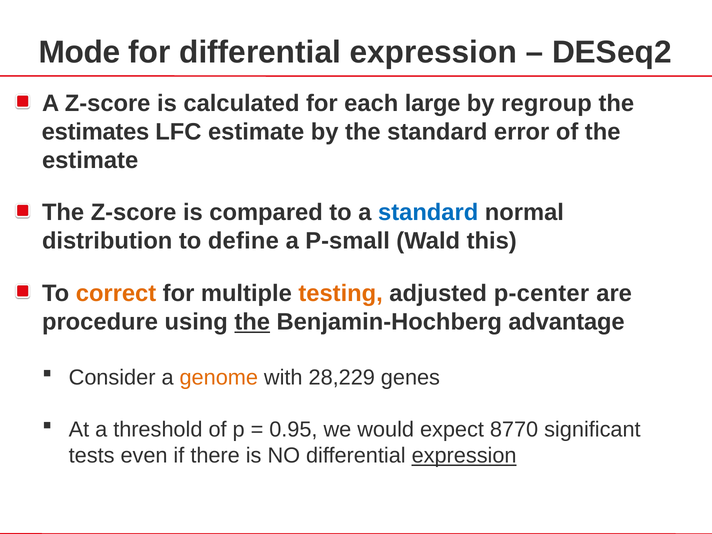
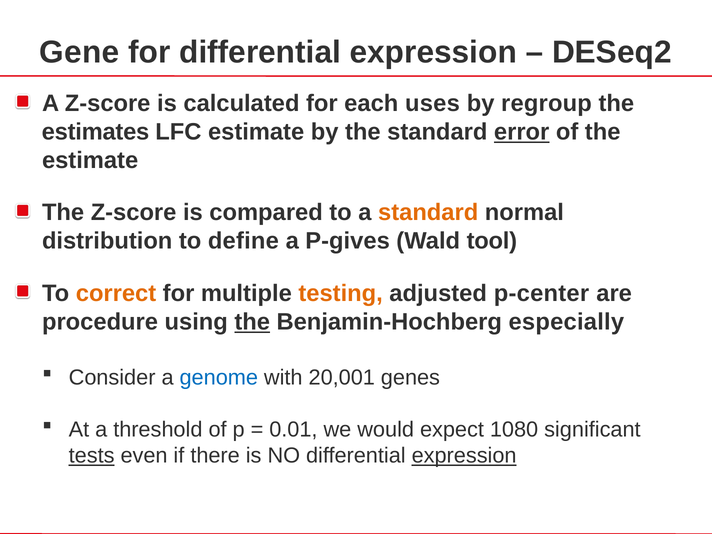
Mode: Mode -> Gene (79, 52)
large: large -> uses (432, 103)
error underline: none -> present (522, 132)
standard colour: blue -> orange (428, 213)
P-small: P-small -> P-gives (348, 241)
this: this -> tool (492, 241)
advantage: advantage -> especially (566, 322)
genome colour: orange -> blue (219, 377)
28,229: 28,229 -> 20,001 (342, 377)
0.95: 0.95 -> 0.01 (293, 430)
8770: 8770 -> 1080 (514, 430)
tests underline: none -> present (92, 456)
